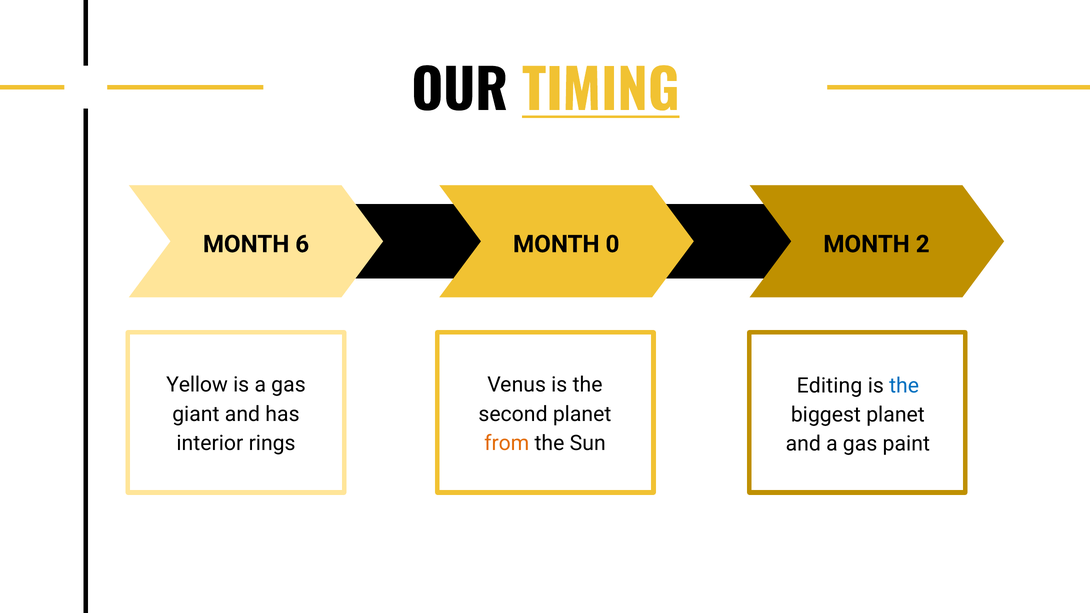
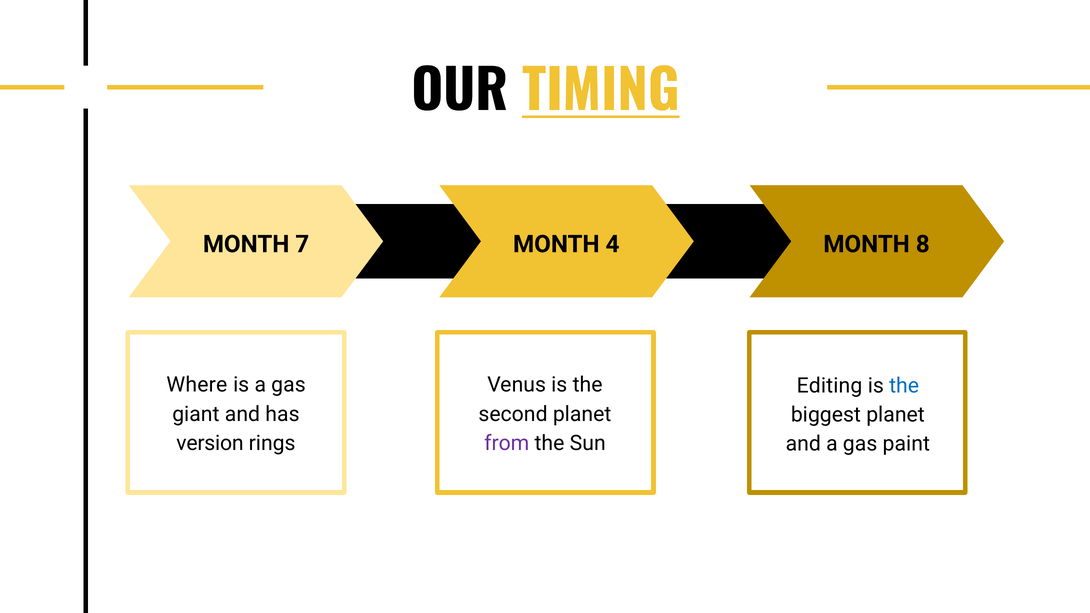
6: 6 -> 7 (302, 244)
0: 0 -> 4 (612, 244)
2: 2 -> 8 (923, 244)
Yellow: Yellow -> Where (197, 385)
interior: interior -> version (210, 443)
from colour: orange -> purple (507, 443)
